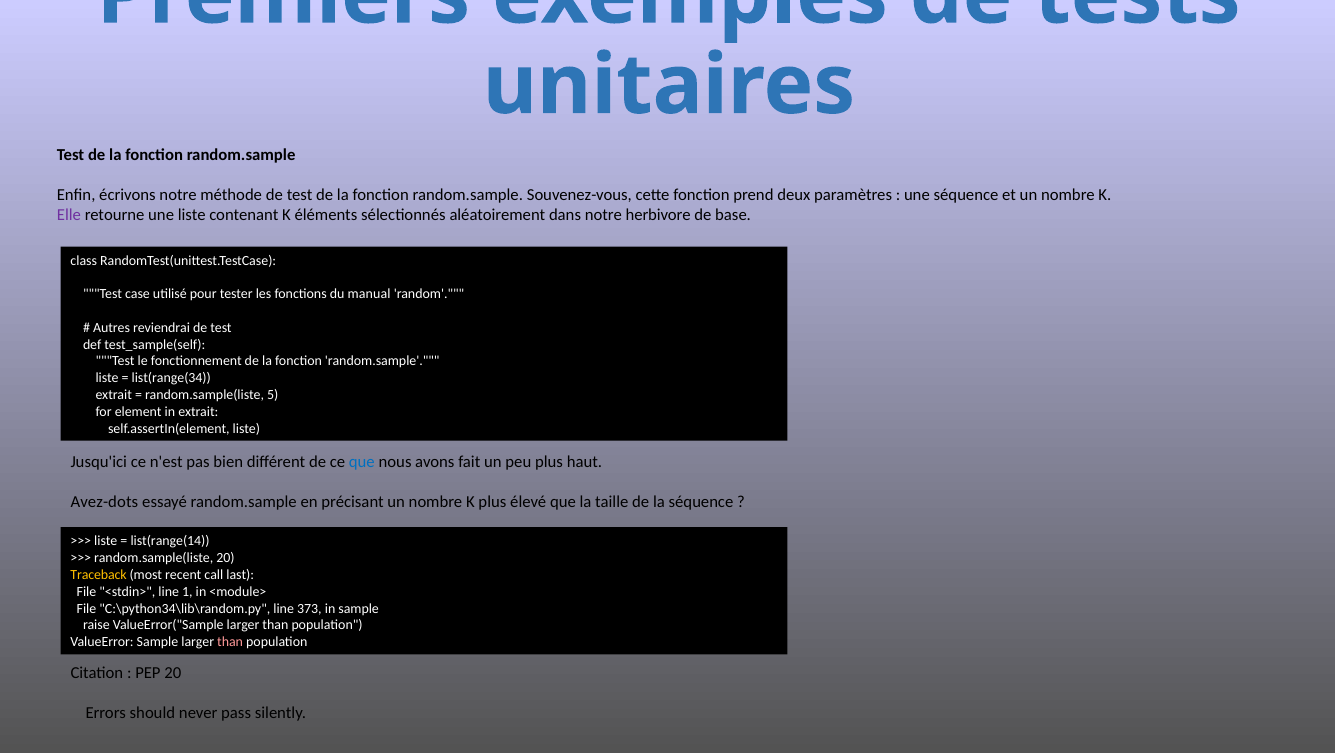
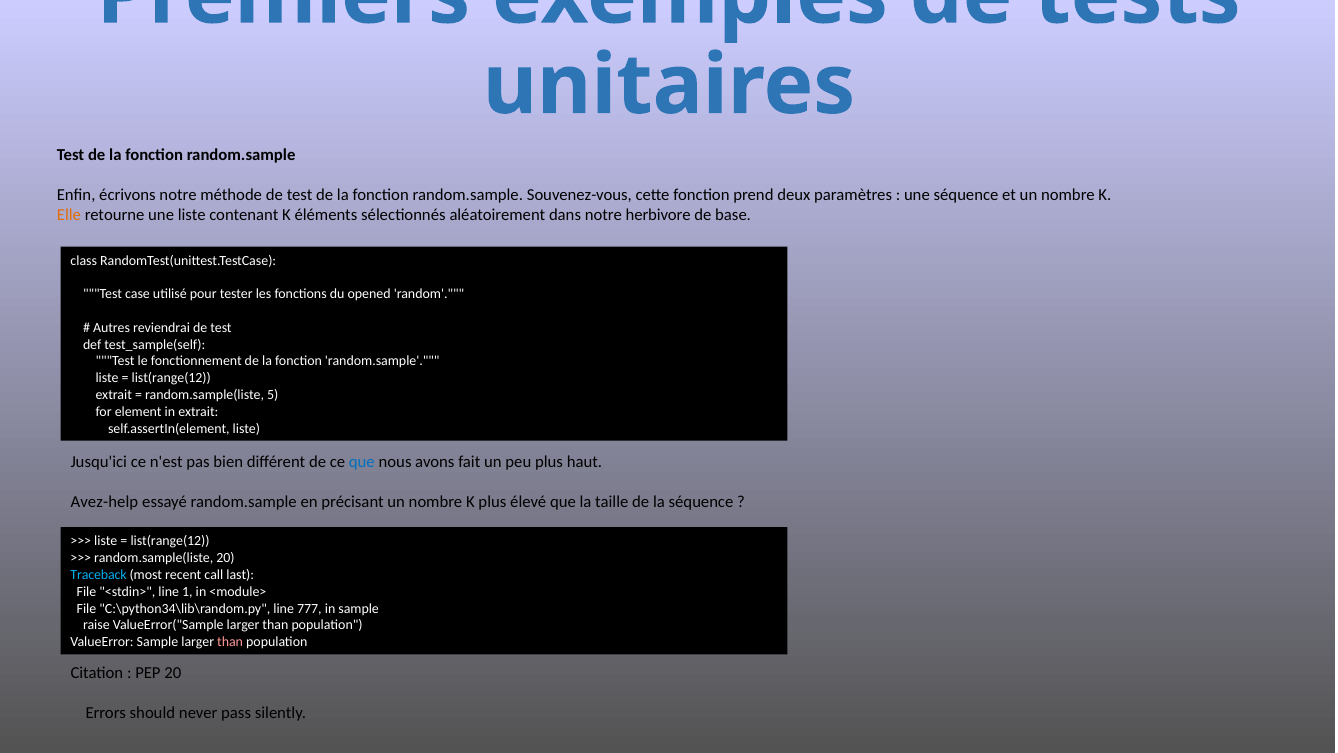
Elle colour: purple -> orange (69, 215)
manual: manual -> opened (369, 294)
list(range(34: list(range(34 -> list(range(12 (171, 378)
Avez-dots: Avez-dots -> Avez-help (104, 502)
list(range(14: list(range(14 -> list(range(12 (170, 541)
Traceback colour: yellow -> light blue (99, 575)
373: 373 -> 777 (309, 608)
